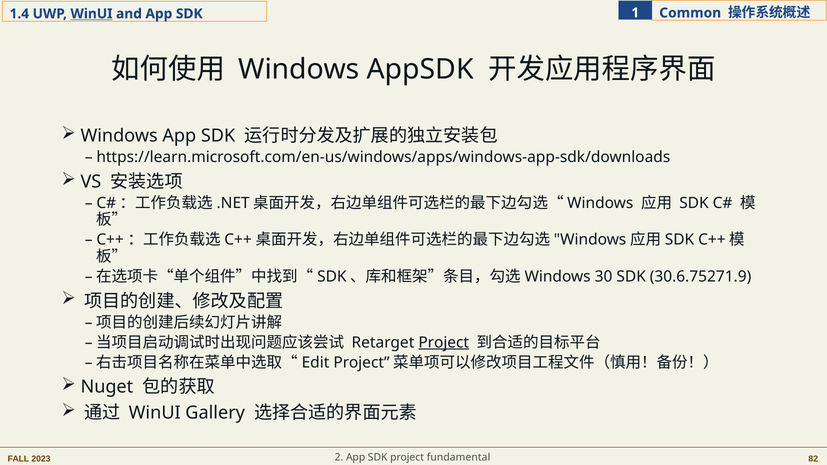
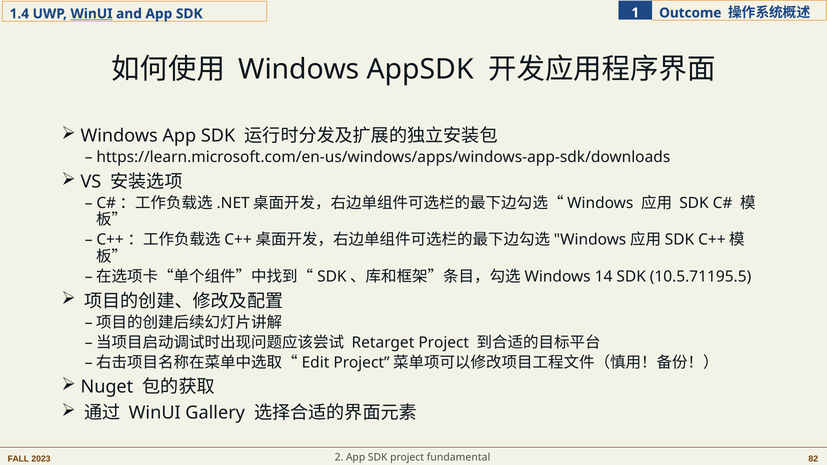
Common: Common -> Outcome (690, 13)
30: 30 -> 14 (604, 277)
30.6.75271.9: 30.6.75271.9 -> 10.5.71195.5 (701, 277)
Project underline: present -> none (444, 343)
